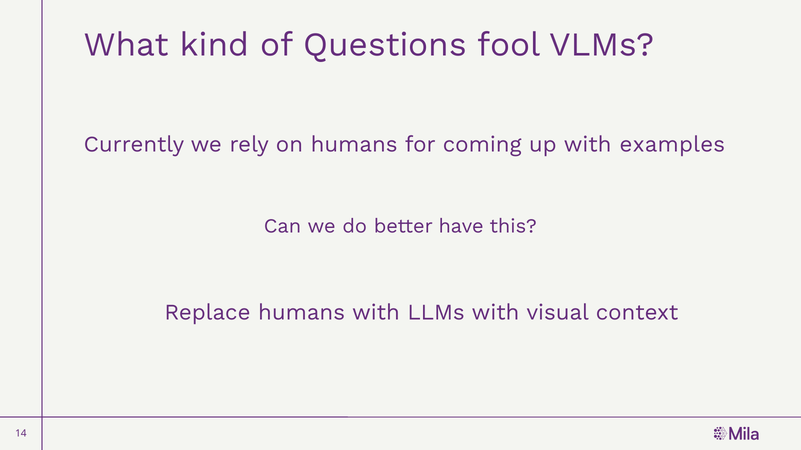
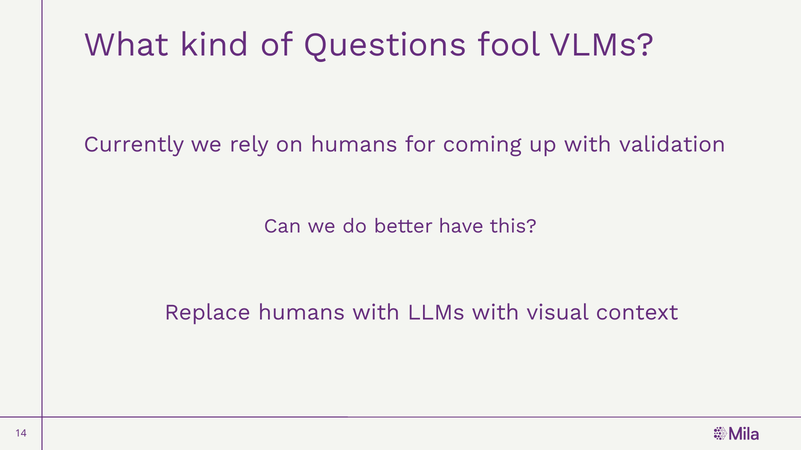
examples: examples -> validation (672, 145)
